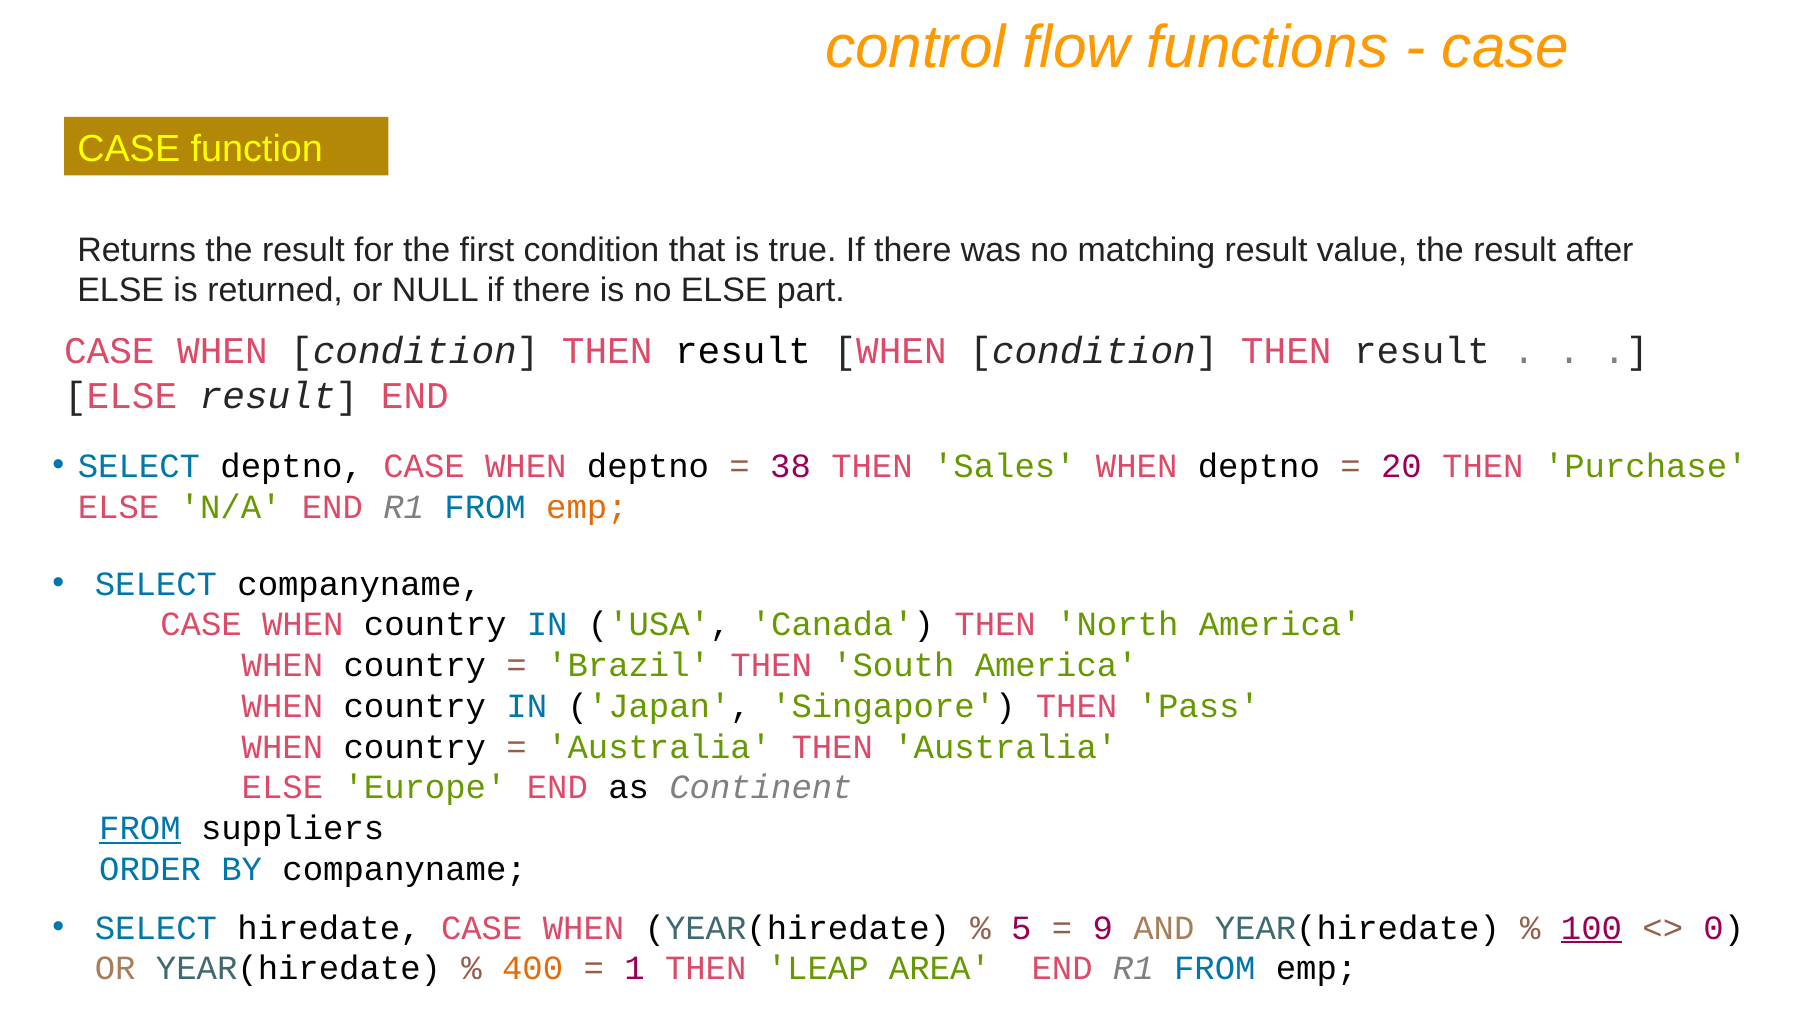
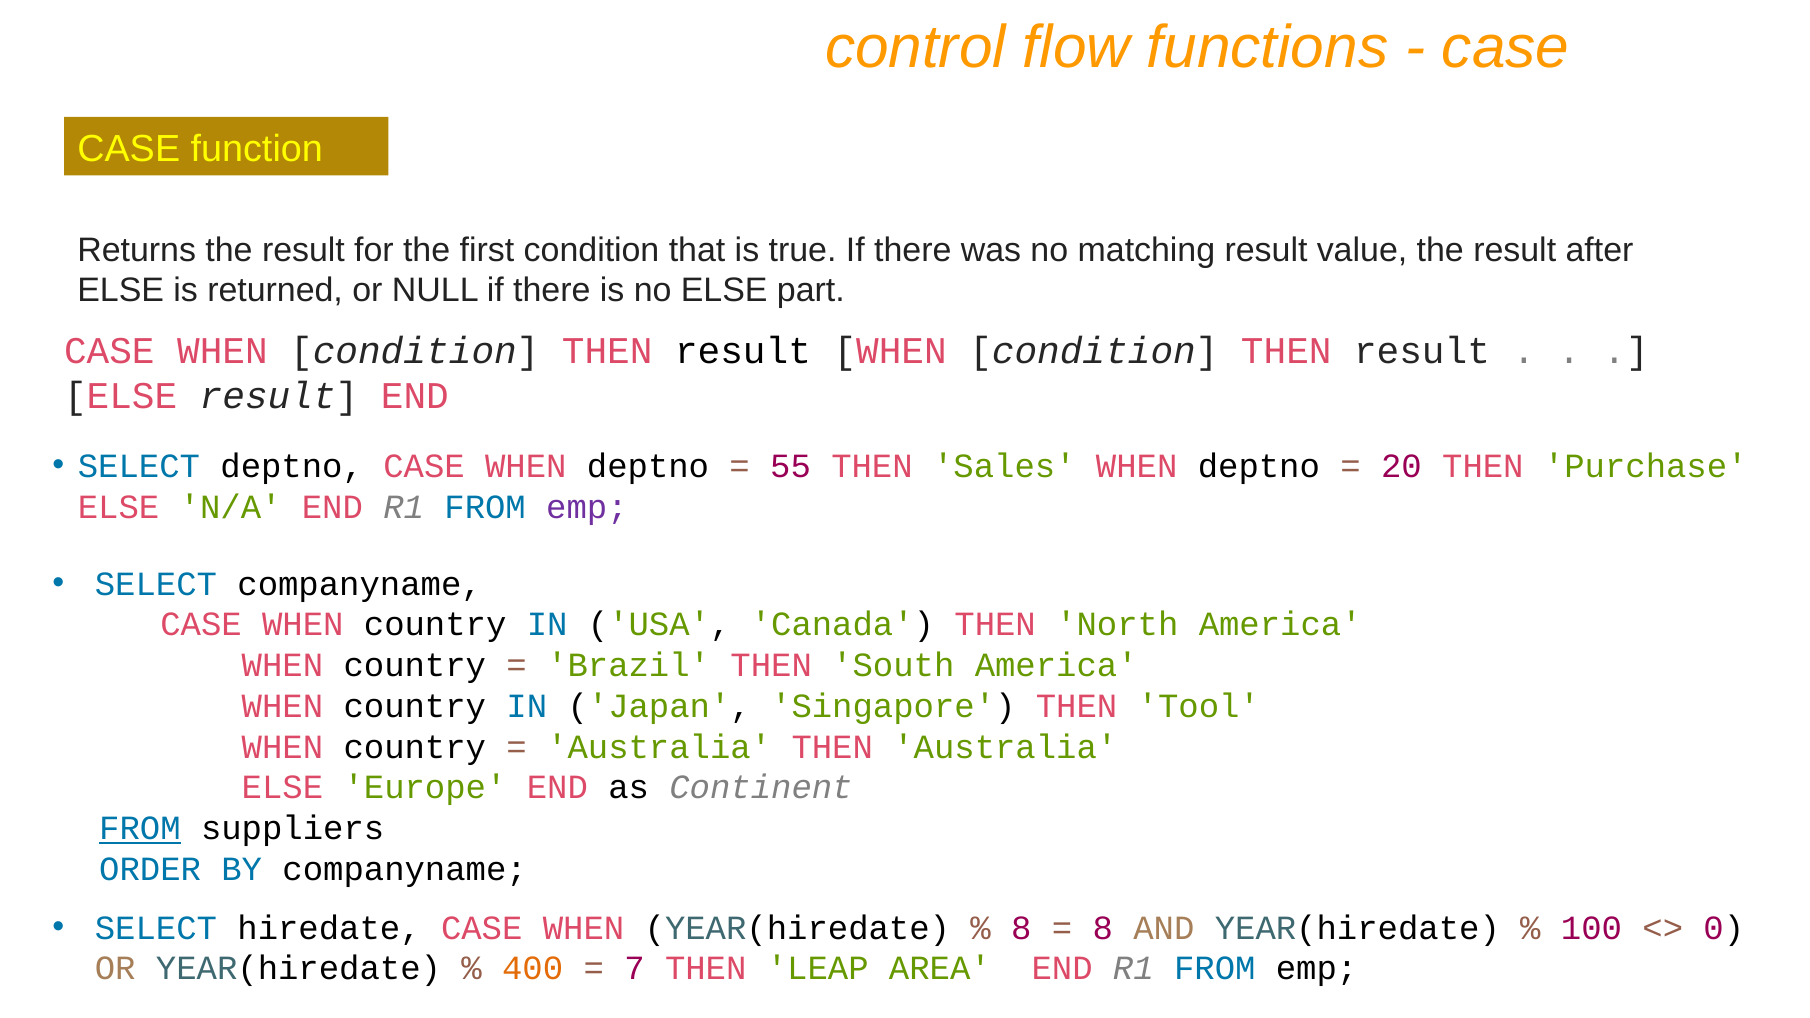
38: 38 -> 55 (791, 467)
emp colour: orange -> purple (587, 507)
Pass: Pass -> Tool (1199, 706)
5: 5 -> 8 (1021, 928)
9: 9 -> 8 (1103, 928)
100 underline: present -> none (1591, 928)
1: 1 -> 7 (634, 969)
